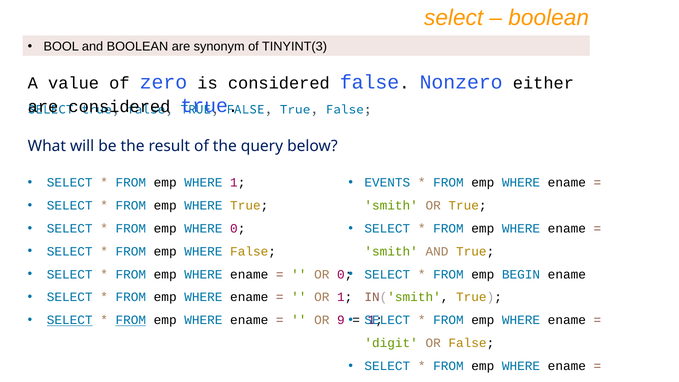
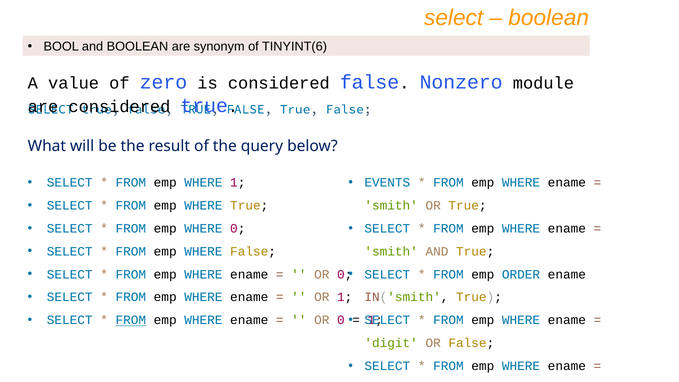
TINYINT(3: TINYINT(3 -> TINYINT(6 (295, 47)
either: either -> module (543, 83)
BEGIN: BEGIN -> ORDER (521, 274)
SELECT underline: present -> none (70, 320)
9: 9 -> 0 (341, 320)
